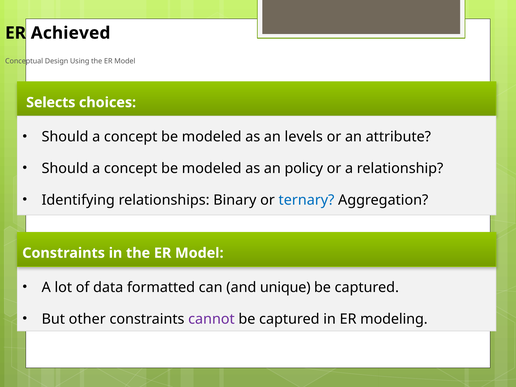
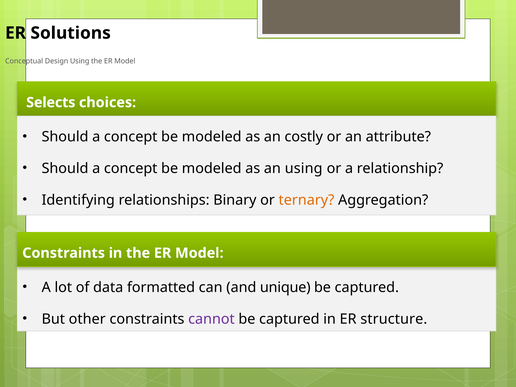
Achieved: Achieved -> Solutions (71, 33)
levels: levels -> costly (304, 137)
an policy: policy -> using (304, 168)
ternary colour: blue -> orange (306, 200)
modeling: modeling -> structure (394, 319)
